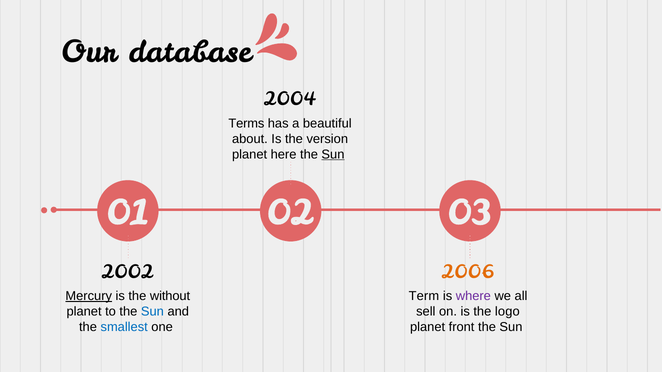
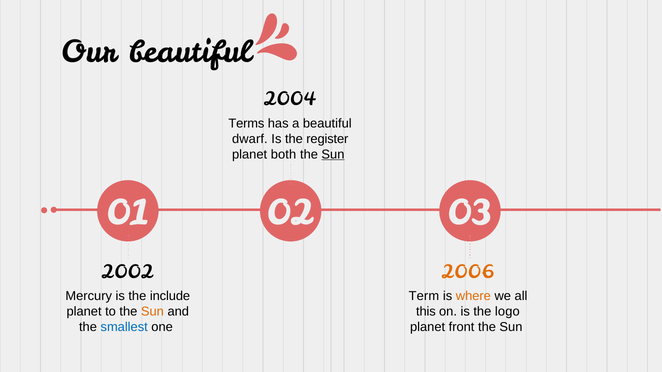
Our database: database -> beautiful (190, 52)
about: about -> dwarf (250, 139)
version: version -> register (327, 139)
here: here -> both (283, 154)
Mercury underline: present -> none (89, 296)
without: without -> include (170, 296)
where colour: purple -> orange (473, 296)
Sun colour: blue -> orange (152, 312)
sell: sell -> this (426, 312)
